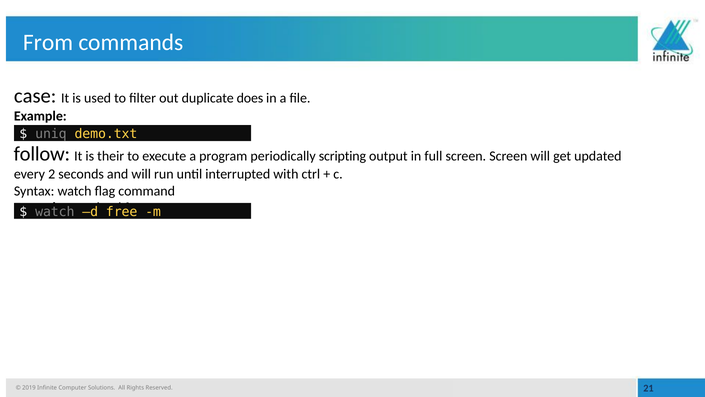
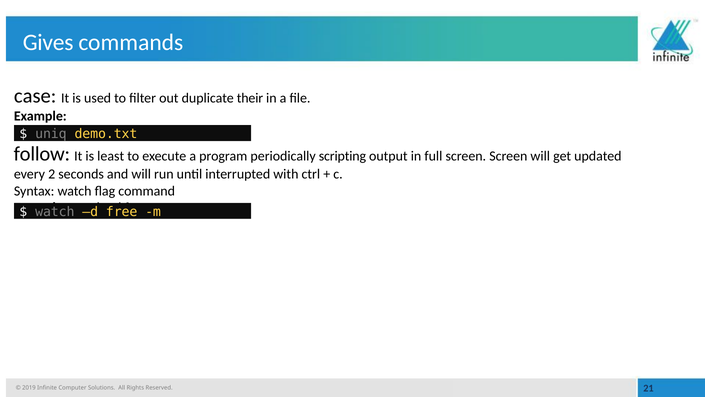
From: From -> Gives (48, 43)
does: does -> their (250, 98)
their: their -> least (111, 156)
